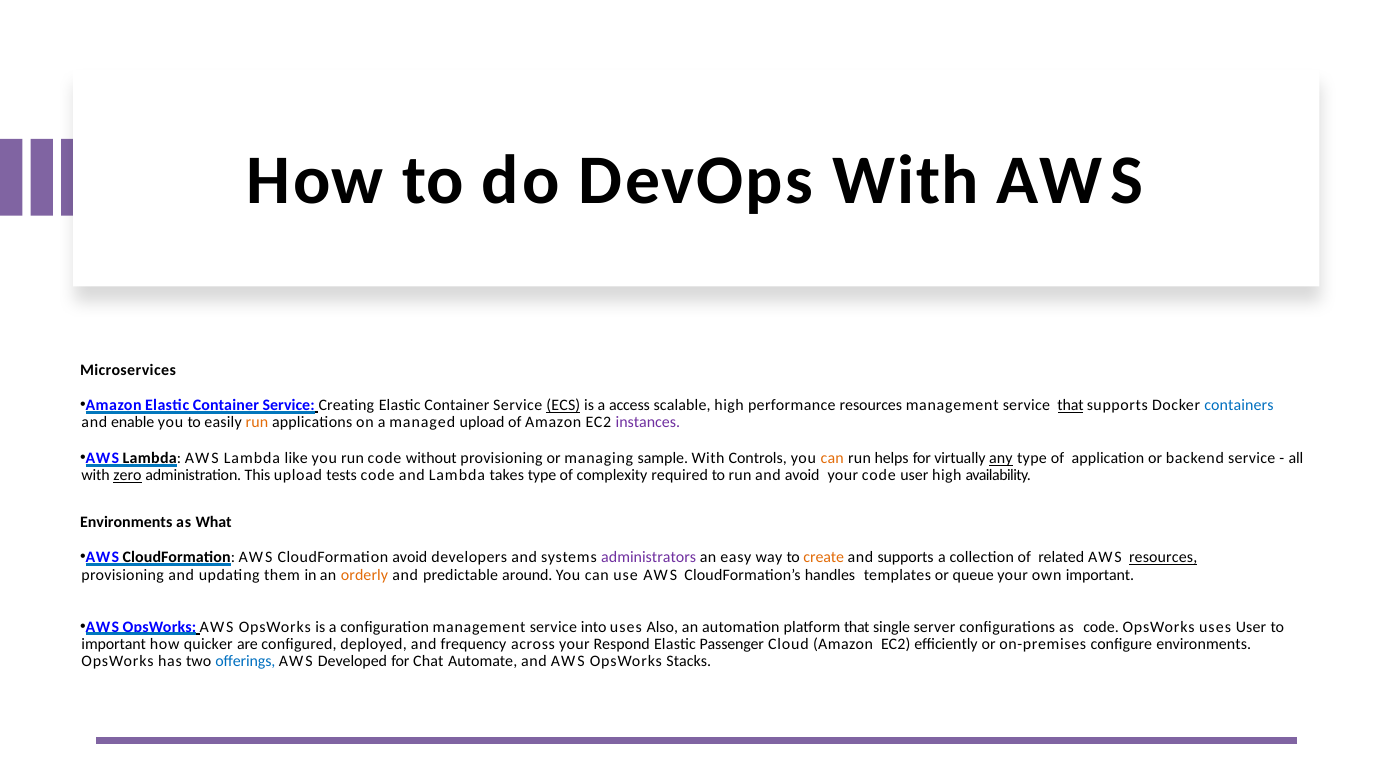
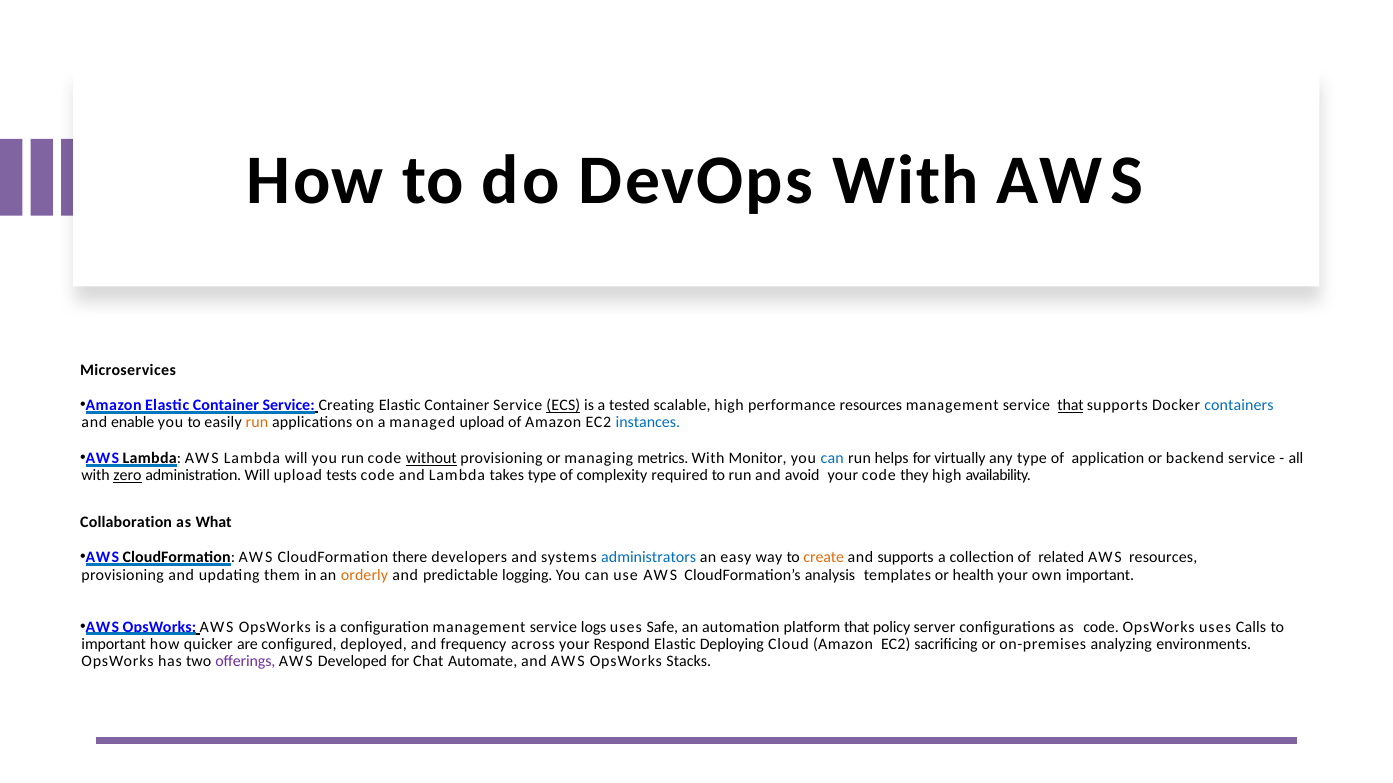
access: access -> tested (629, 406)
instances colour: purple -> blue (648, 423)
Lambda like: like -> will (296, 459)
without underline: none -> present (431, 459)
sample: sample -> metrics (663, 459)
Controls: Controls -> Monitor (758, 459)
can colour: orange -> blue (832, 459)
any underline: present -> none (1001, 459)
administration This: This -> Will (257, 476)
code user: user -> they (914, 476)
Environments: Environments -> Collaboration (126, 522)
CloudFormation avoid: avoid -> there (410, 558)
administrators colour: purple -> blue (649, 558)
resources underline: present -> none (1163, 558)
around: around -> logging (527, 575)
handles: handles -> analysis (830, 575)
queue: queue -> health (973, 575)
into: into -> logs (594, 628)
Also: Also -> Safe (662, 628)
single: single -> policy (892, 628)
uses User: User -> Calls (1251, 628)
Passenger: Passenger -> Deploying (732, 645)
eﬃciently: eﬃciently -> sacriﬁcing (946, 645)
conﬁgure: conﬁgure -> analyzing (1121, 645)
oﬀerings colour: blue -> purple (245, 662)
